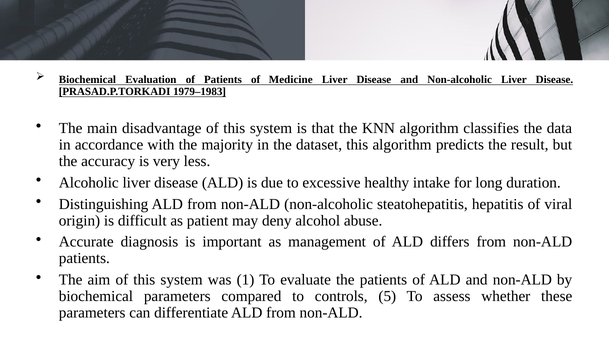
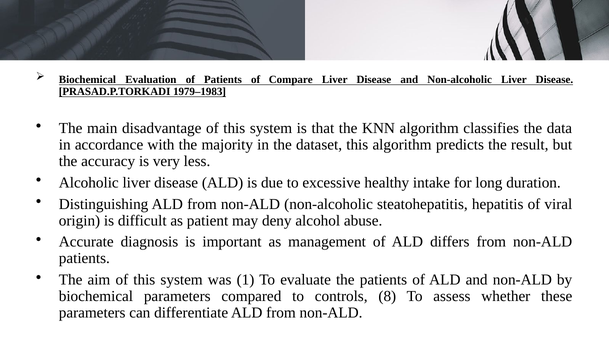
Medicine: Medicine -> Compare (291, 80)
5: 5 -> 8 (387, 297)
